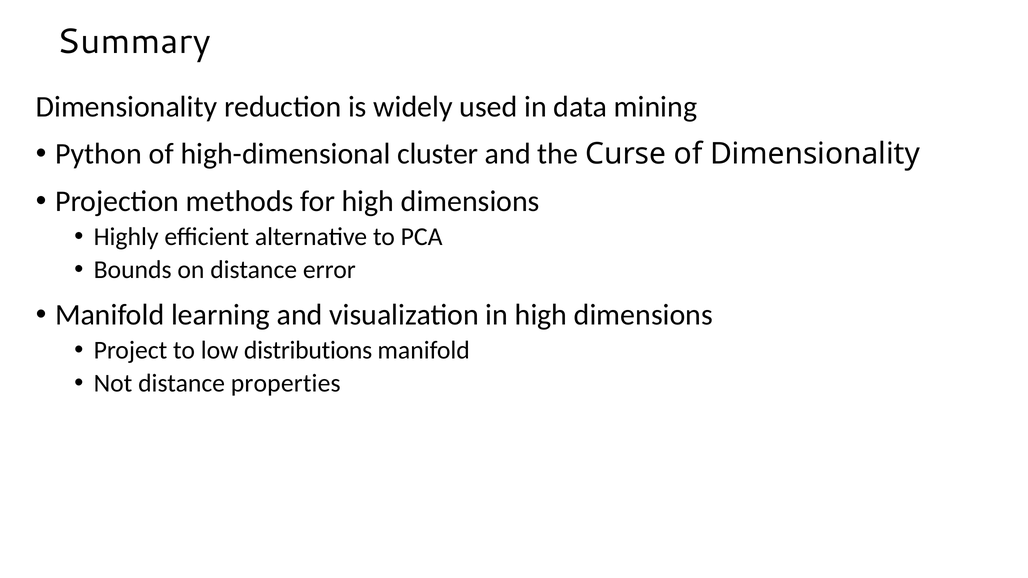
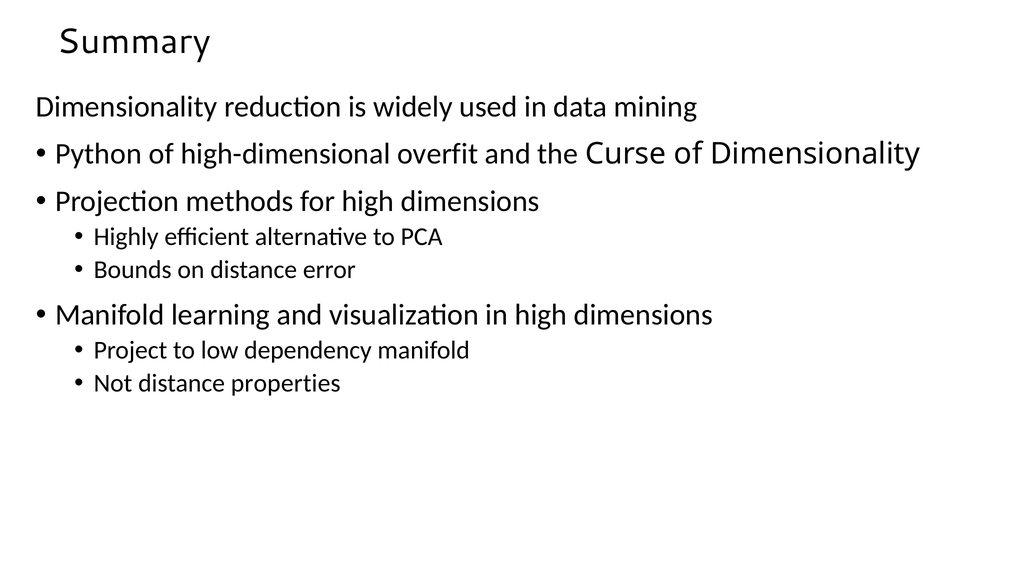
cluster: cluster -> overfit (438, 154)
distributions: distributions -> dependency (308, 350)
